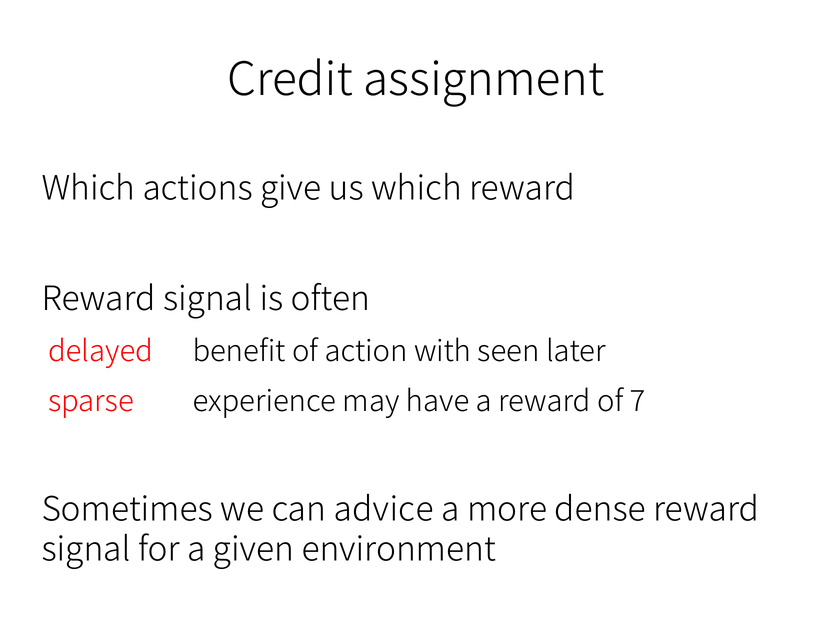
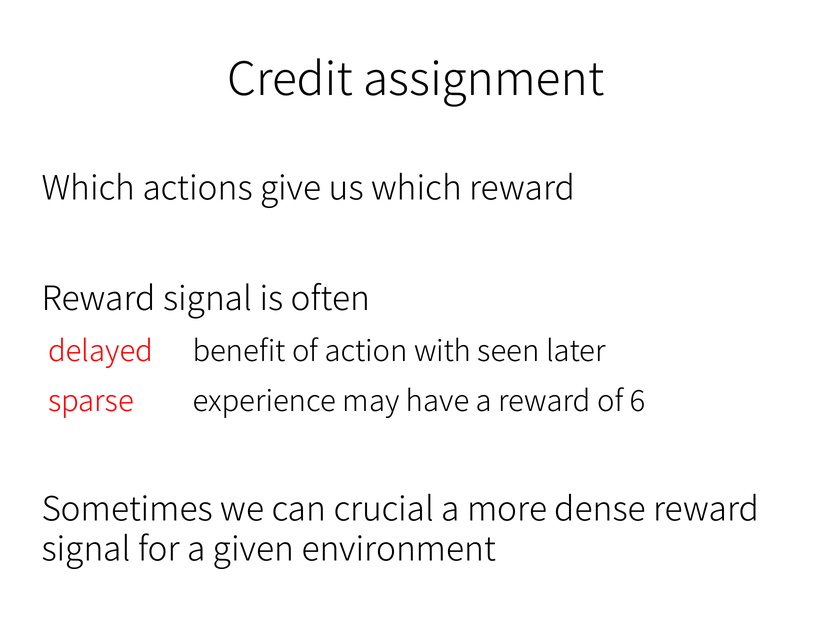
7: 7 -> 6 (638, 402)
advice: advice -> crucial (384, 510)
